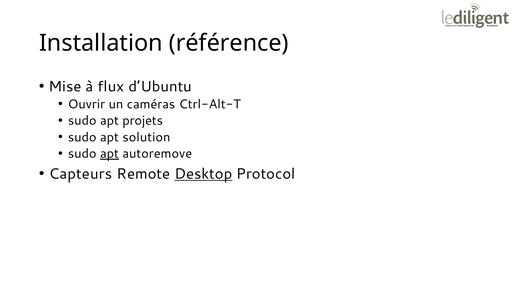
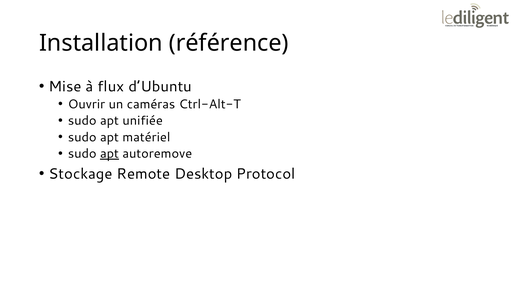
projets: projets -> unifiée (143, 121)
solution: solution -> matériel (146, 137)
Capteurs: Capteurs -> Stockage (81, 174)
Desktop underline: present -> none (203, 174)
